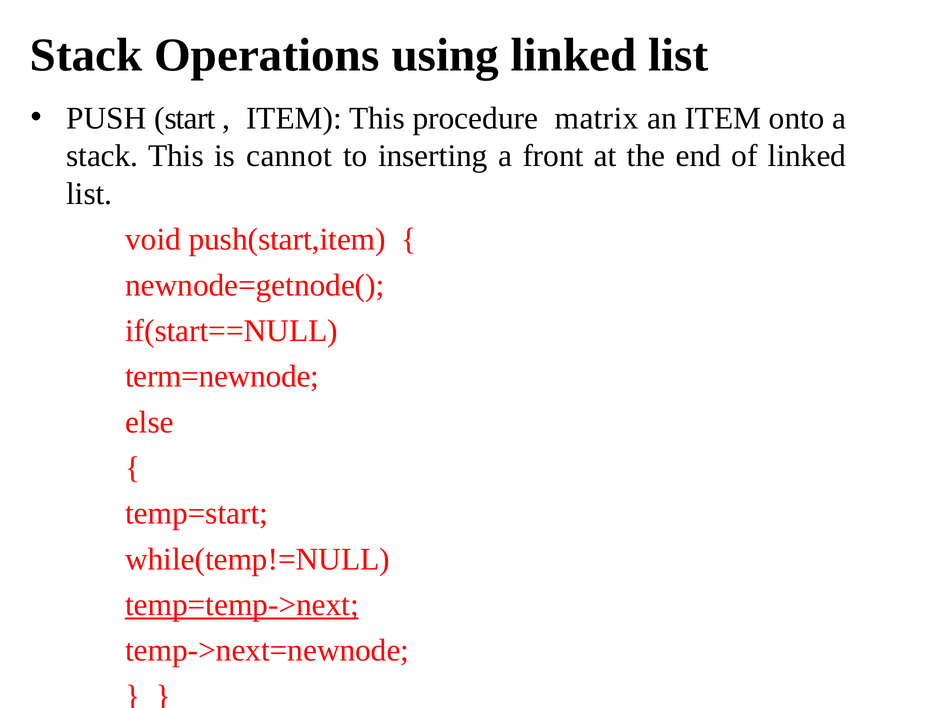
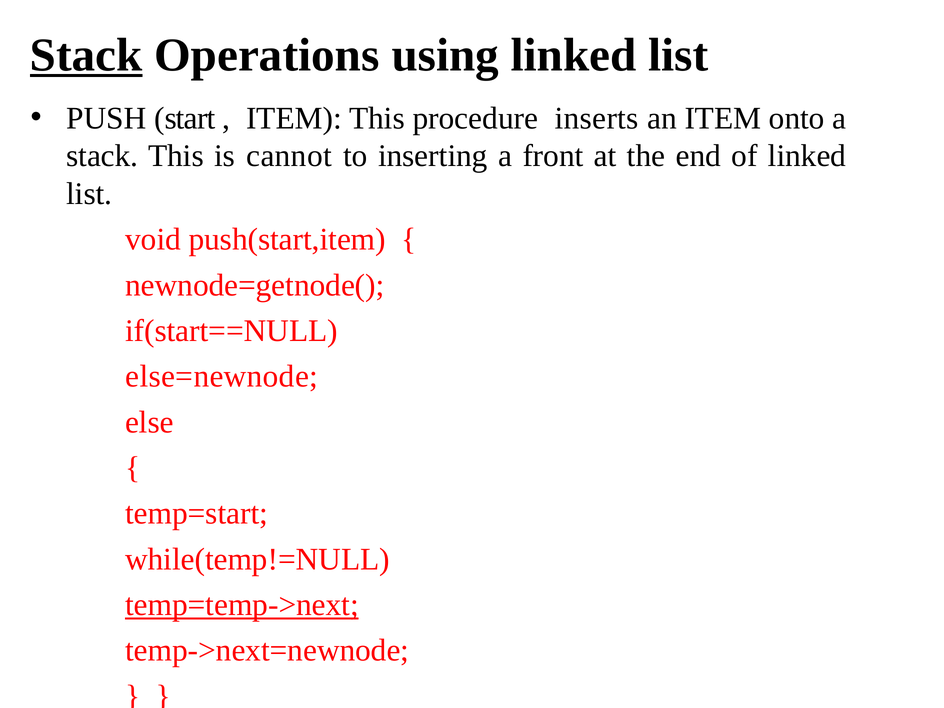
Stack underline: none -> present (86, 55)
matrix: matrix -> inserts (597, 118)
term=newnode: term=newnode -> else=newnode (222, 376)
